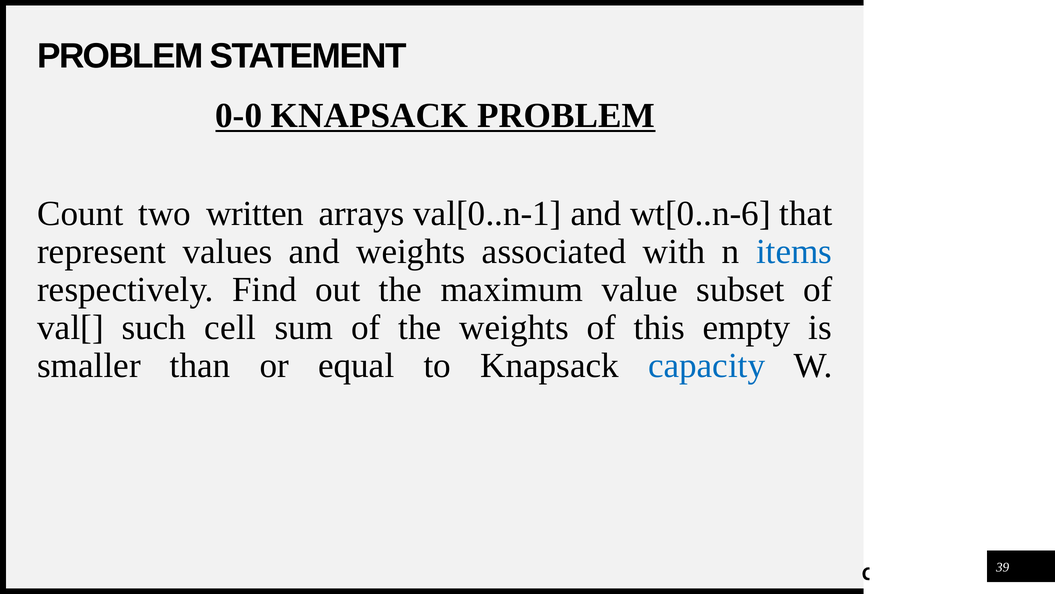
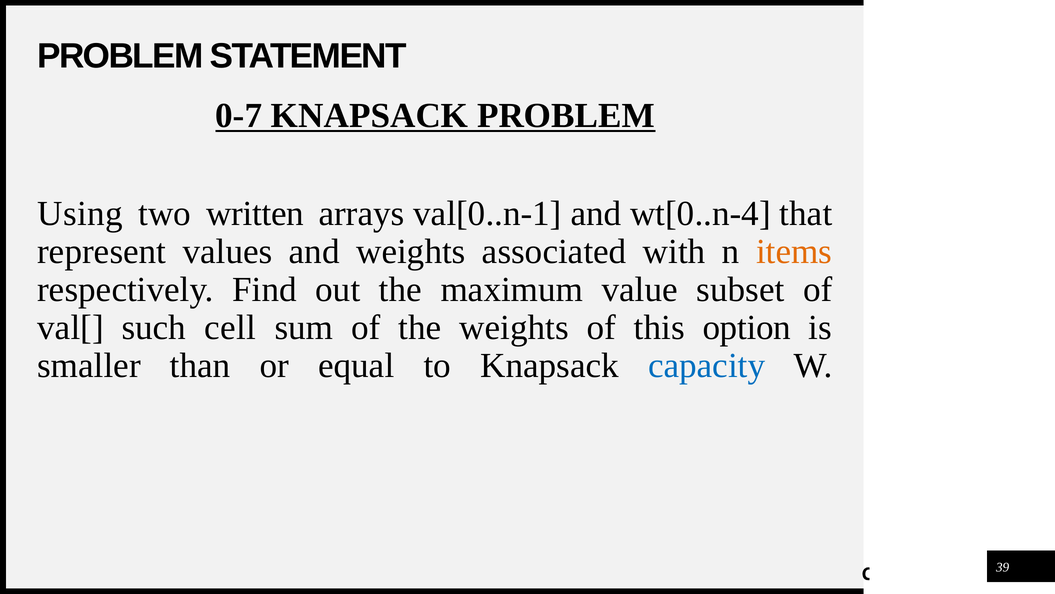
0-0: 0-0 -> 0-7 (239, 115)
Count: Count -> Using (80, 213)
wt[0..n-6: wt[0..n-6 -> wt[0..n-4 (700, 213)
items colour: blue -> orange (794, 251)
empty: empty -> option (747, 327)
